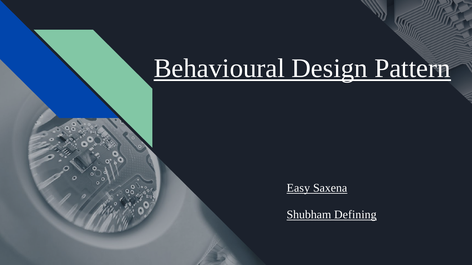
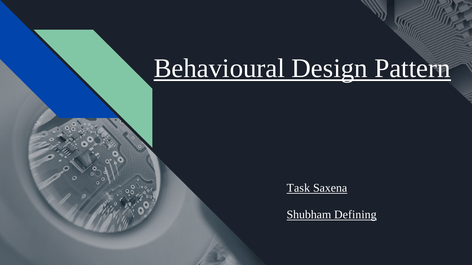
Easy: Easy -> Task (298, 188)
